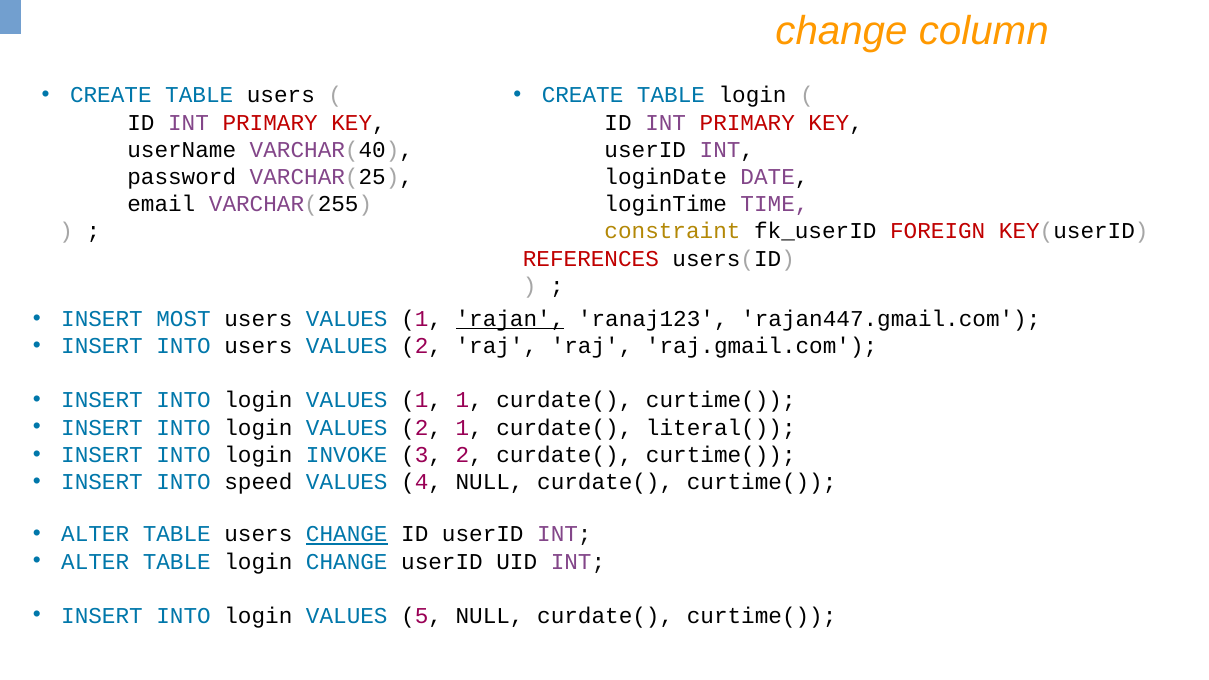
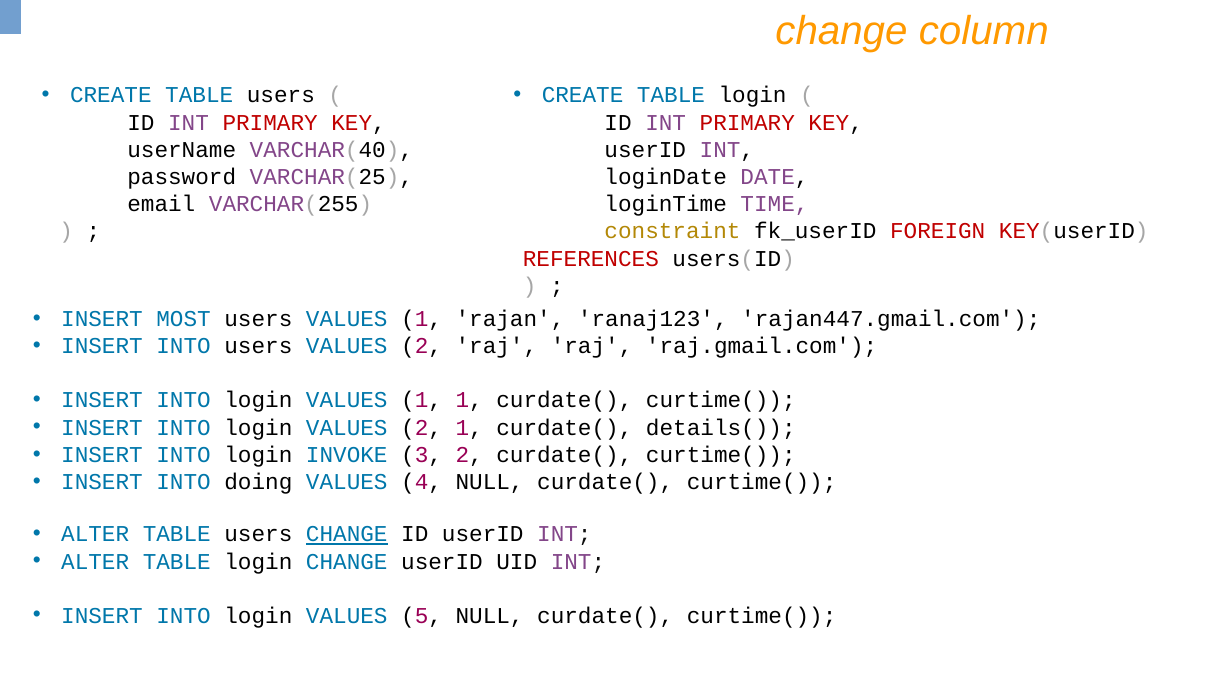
rajan underline: present -> none (510, 319)
literal(: literal( -> details( (721, 428)
speed: speed -> doing (258, 482)
